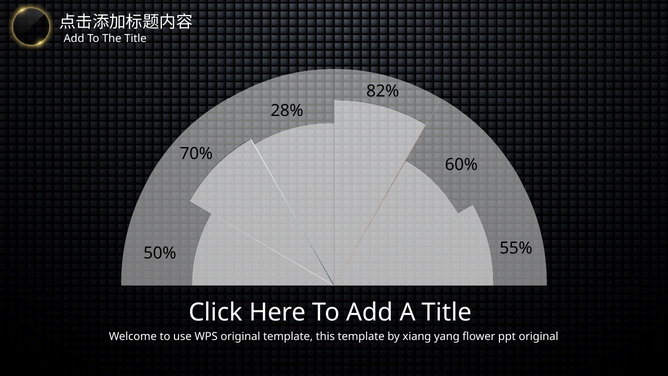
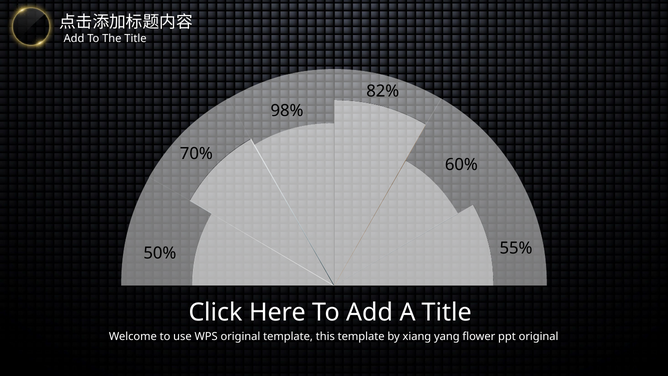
28%: 28% -> 98% (287, 111)
